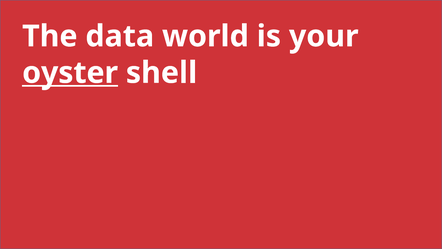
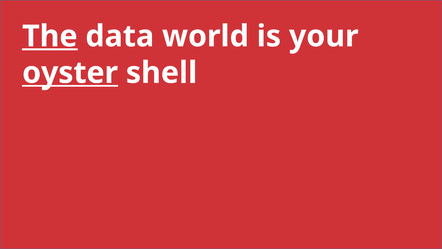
The underline: none -> present (50, 36)
